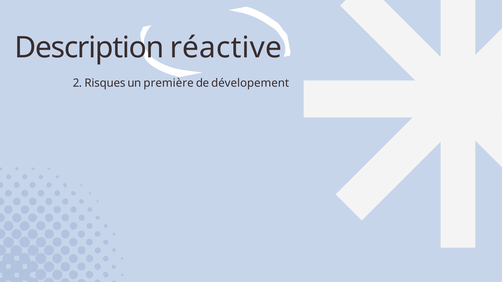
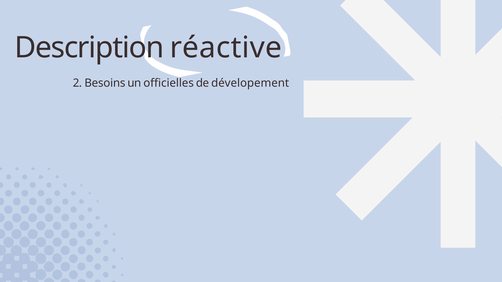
Risques: Risques -> Besoins (105, 83)
première: première -> officielles (169, 83)
